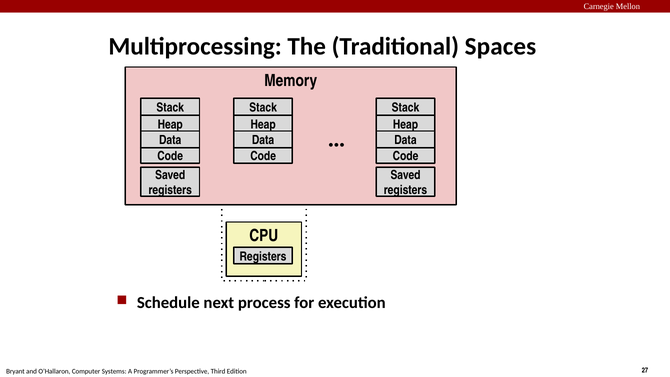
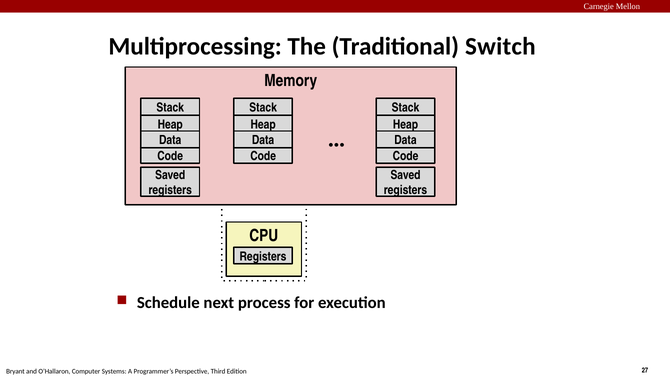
Spaces: Spaces -> Switch (500, 47)
